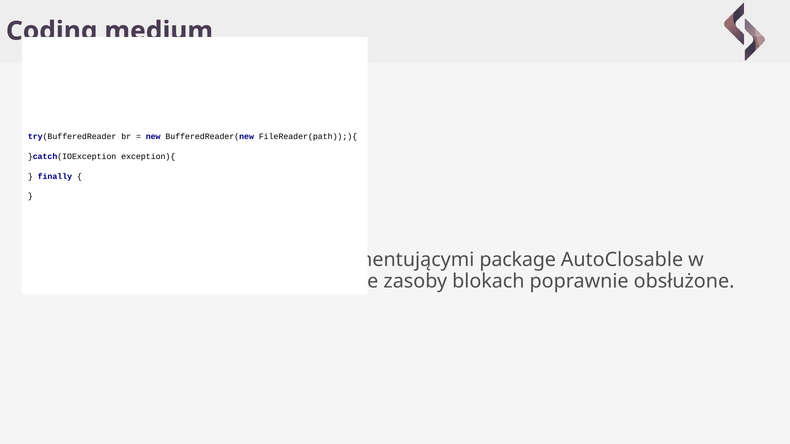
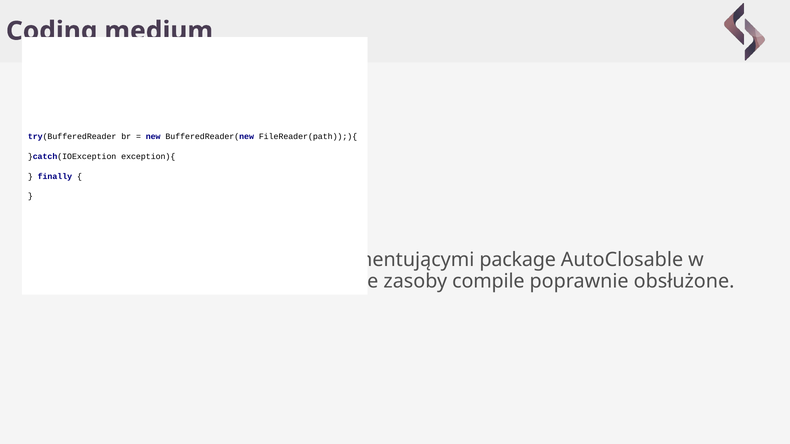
blokach: blokach -> compile (488, 281)
